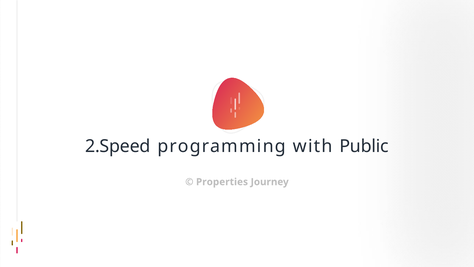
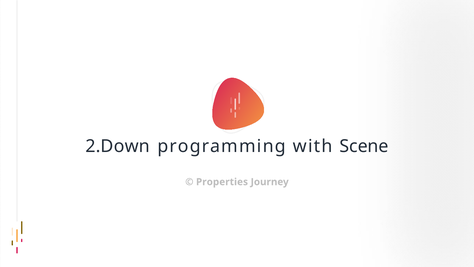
2.Speed: 2.Speed -> 2.Down (118, 146)
Public: Public -> Scene (364, 146)
